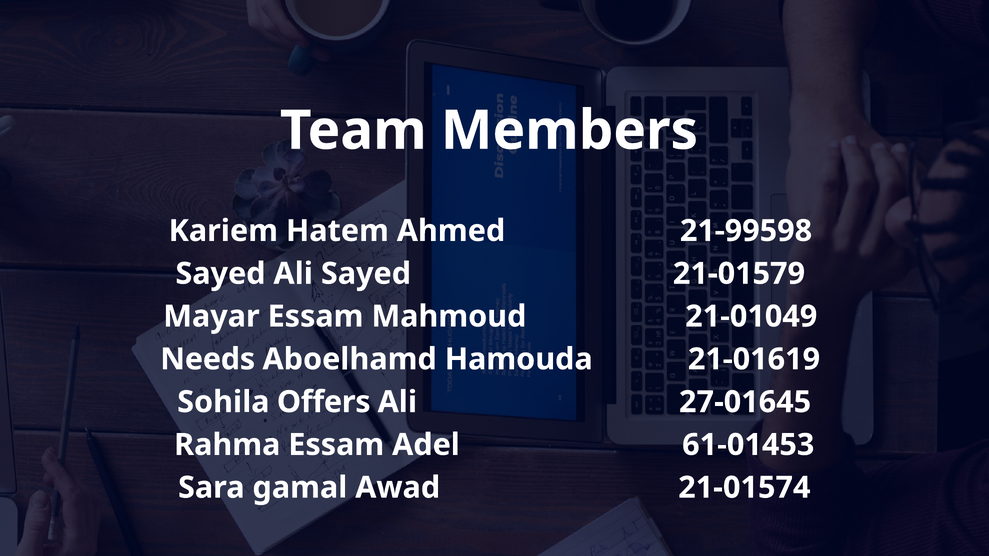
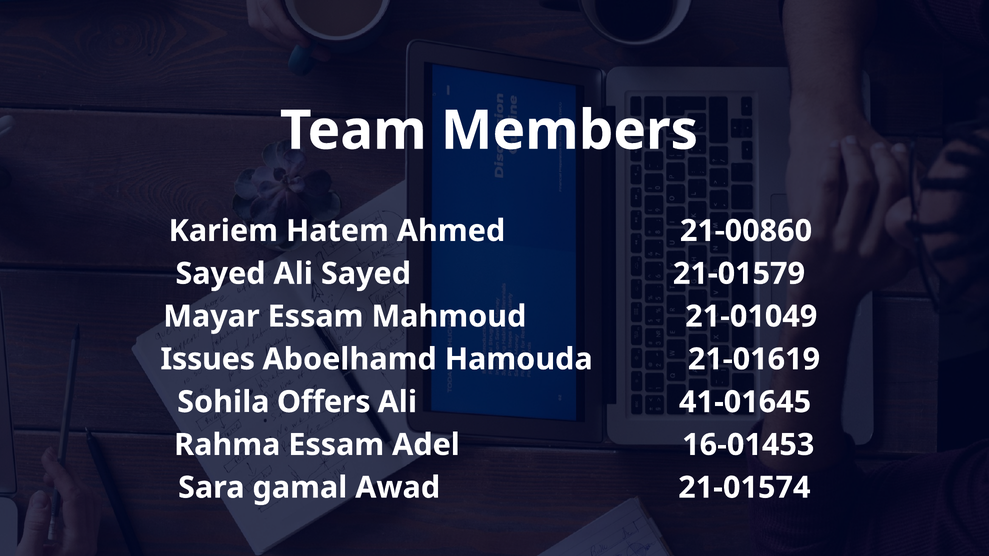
21-99598: 21-99598 -> 21-00860 (746, 231)
Needs: Needs -> Issues (208, 359)
27-01645: 27-01645 -> 41-01645 (745, 402)
61-01453: 61-01453 -> 16-01453 (748, 445)
